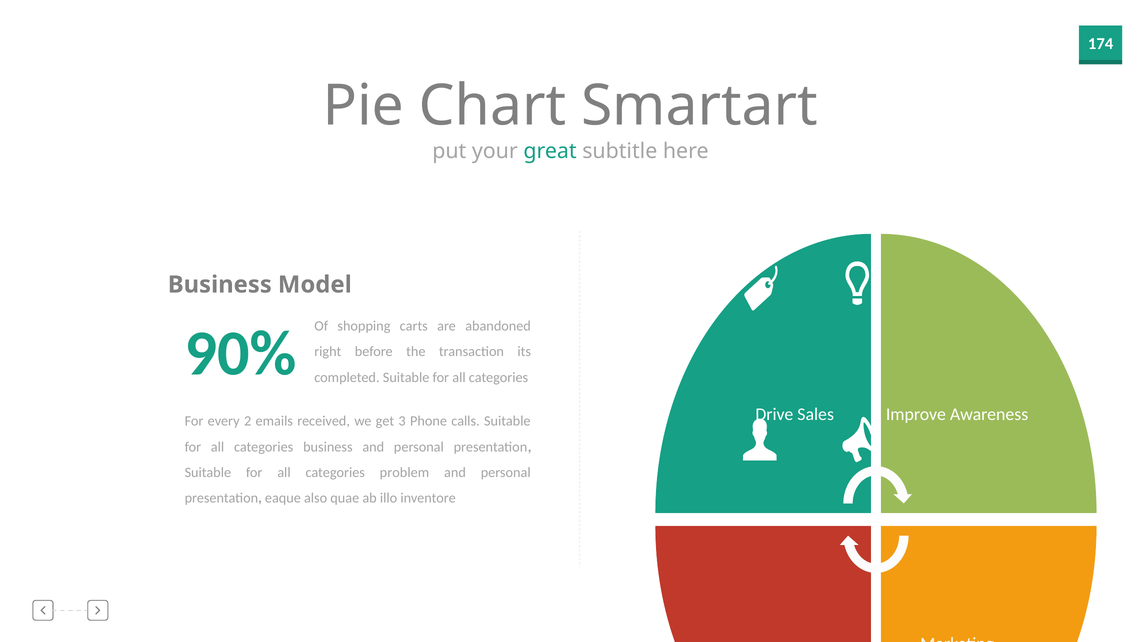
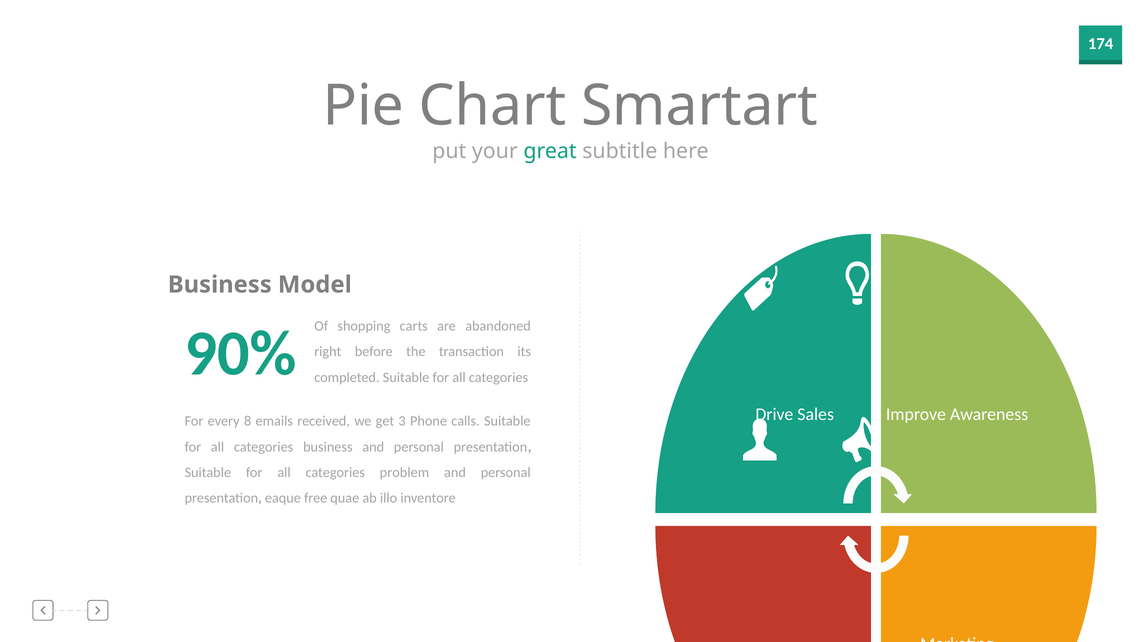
2: 2 -> 8 (248, 421)
also: also -> free (316, 498)
